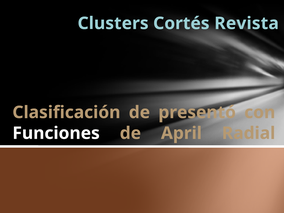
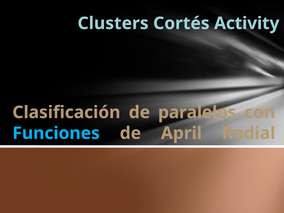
Revista: Revista -> Activity (247, 23)
presentó: presentó -> paralelos (197, 112)
Funciones colour: white -> light blue (56, 133)
